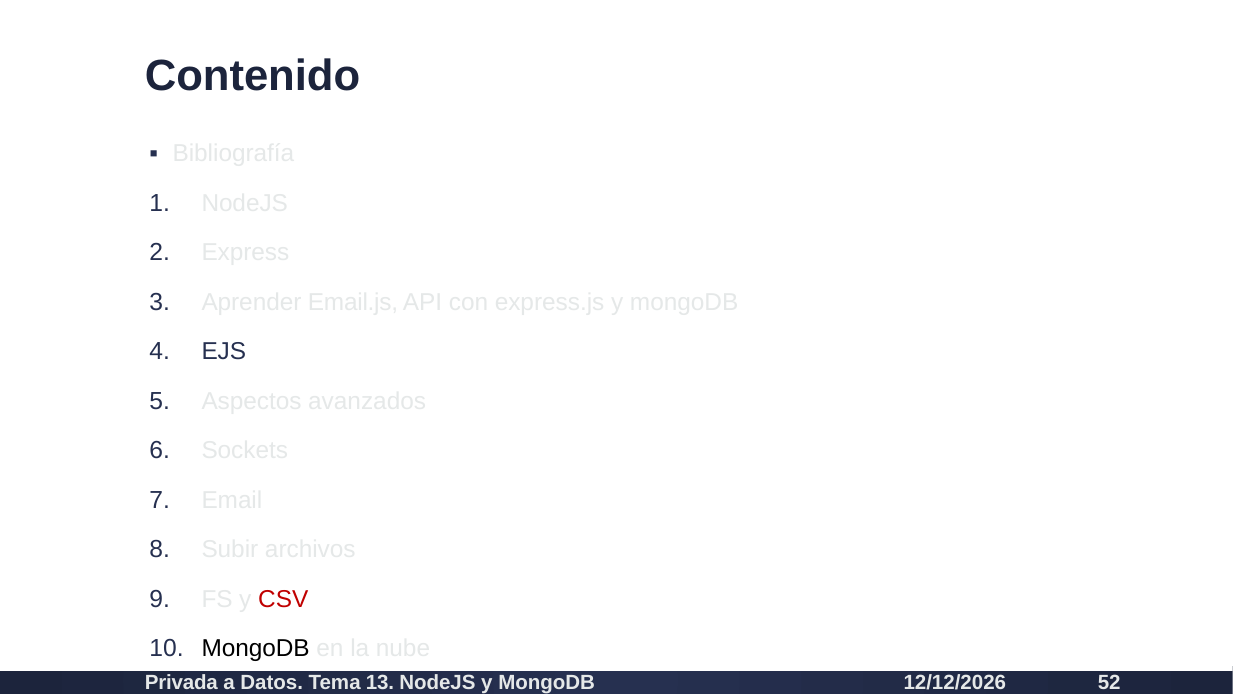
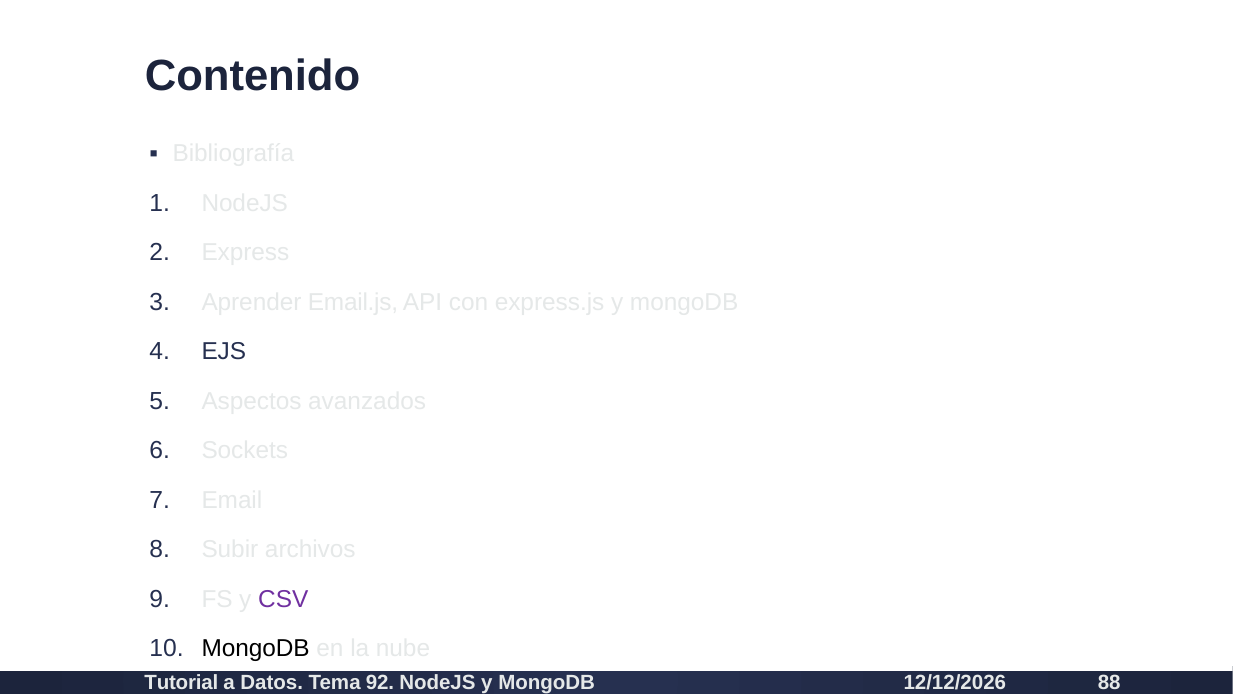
CSV colour: red -> purple (283, 599)
Privada: Privada -> Tutorial (181, 682)
13: 13 -> 92 (380, 682)
52: 52 -> 88 (1109, 683)
